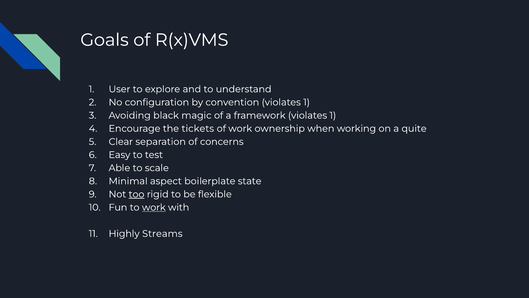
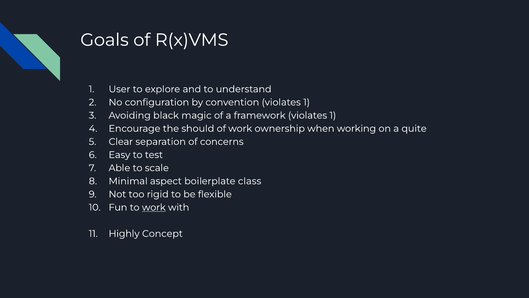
tickets: tickets -> should (198, 128)
state: state -> class (250, 181)
too underline: present -> none (137, 194)
Streams: Streams -> Concept (162, 233)
